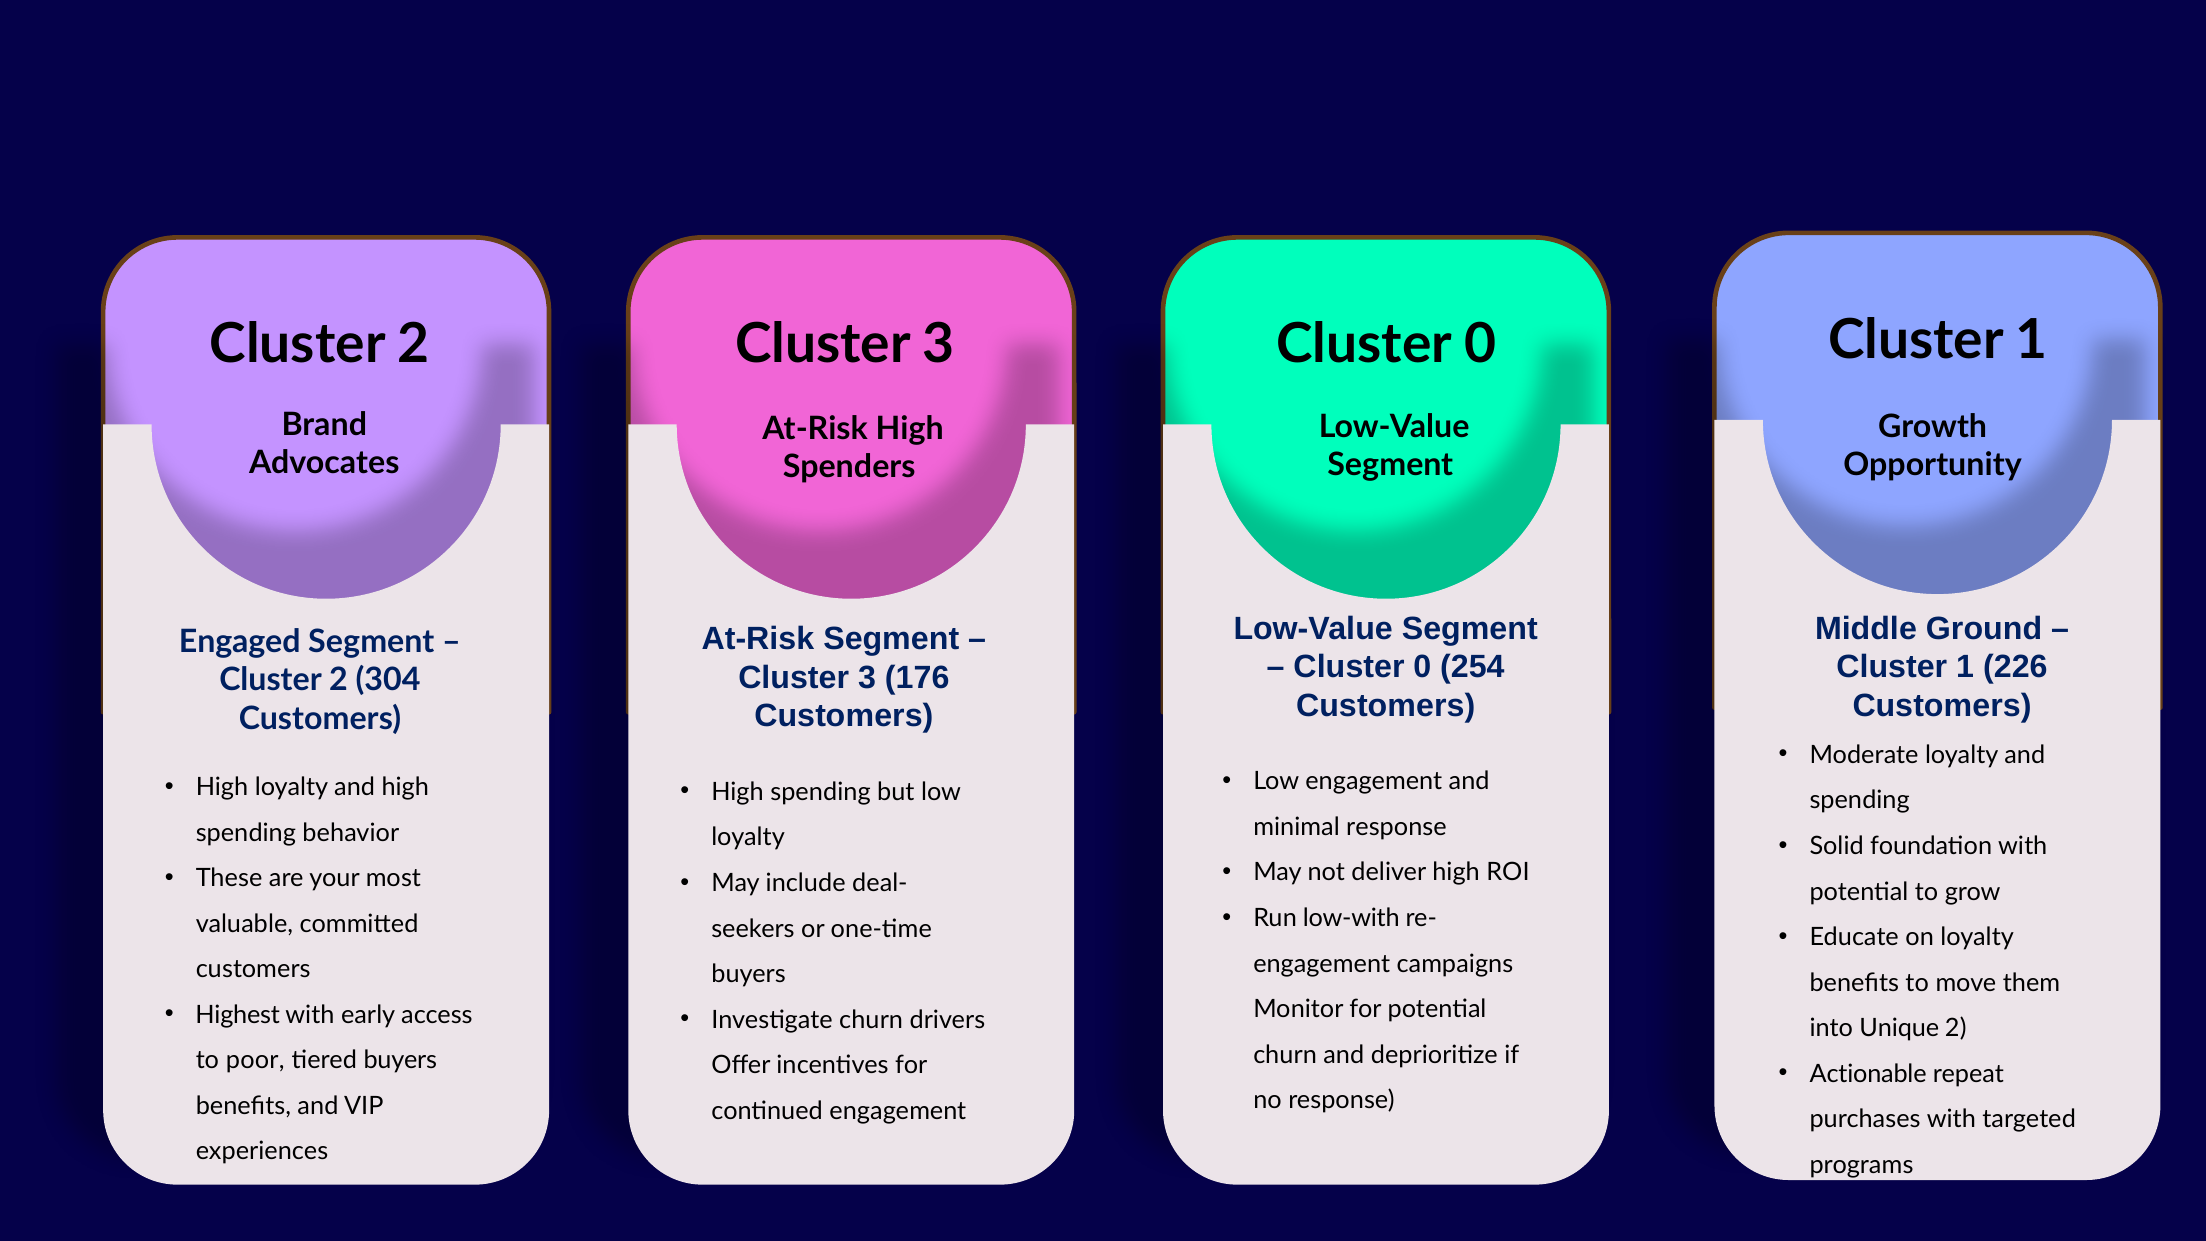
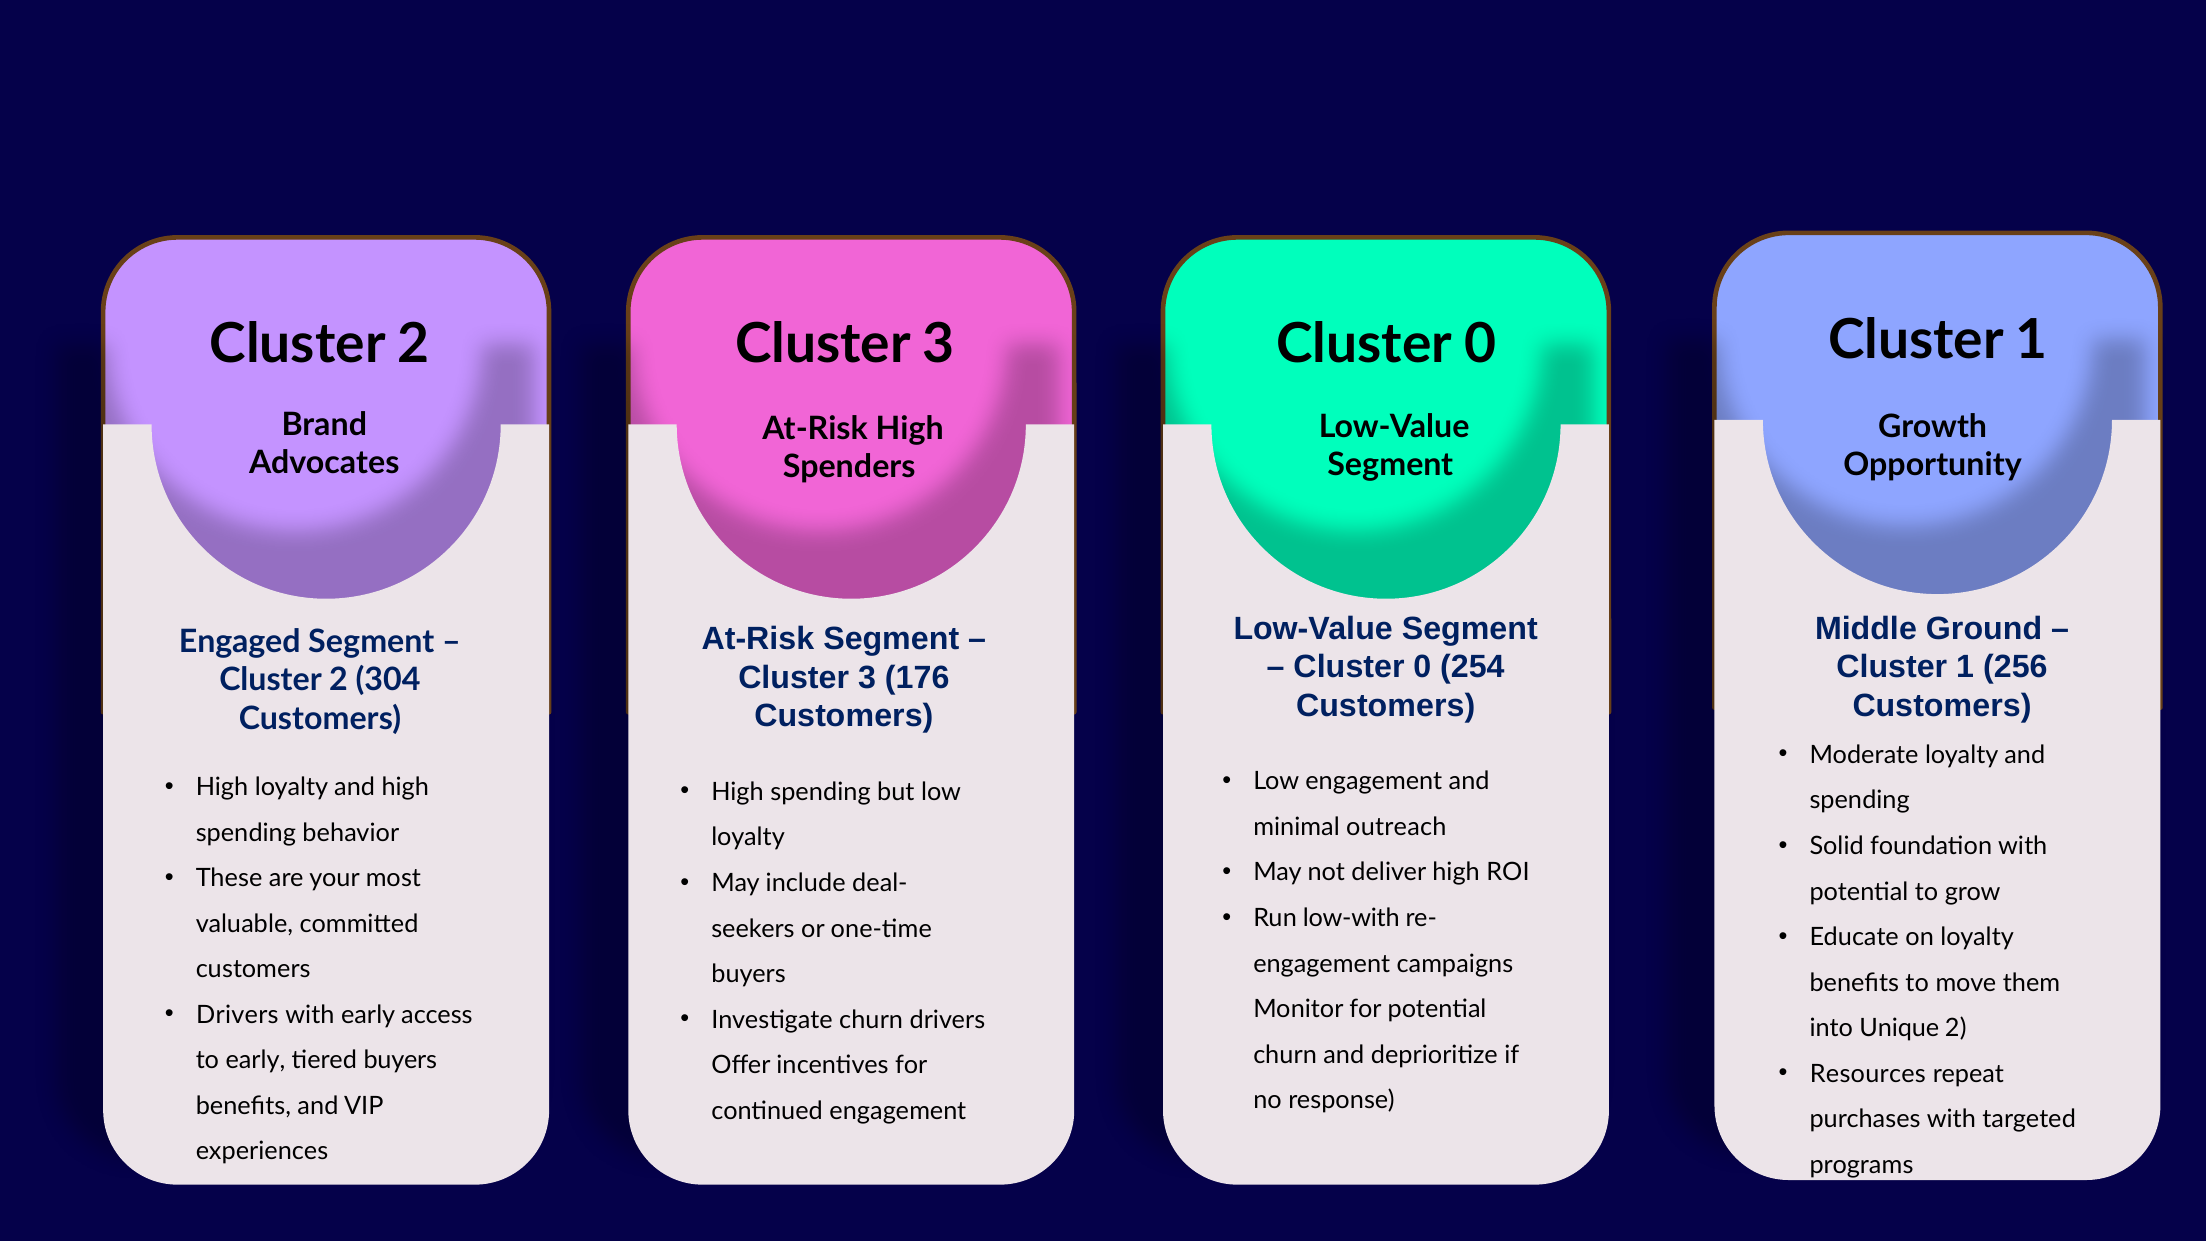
226: 226 -> 256 (2015, 667)
minimal response: response -> outreach (1396, 827)
Highest: Highest -> Drivers (237, 1015)
to poor: poor -> early (255, 1060)
Actionable: Actionable -> Resources (1868, 1074)
